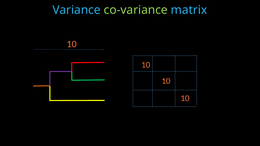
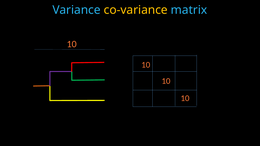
co-variance colour: light green -> yellow (136, 10)
